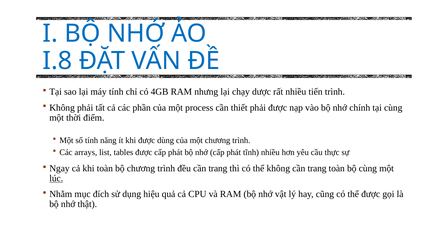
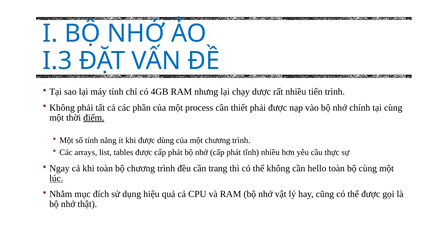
I.8: I.8 -> I.3 (57, 61)
điểm underline: none -> present (94, 118)
không cần trang: trang -> hello (317, 168)
